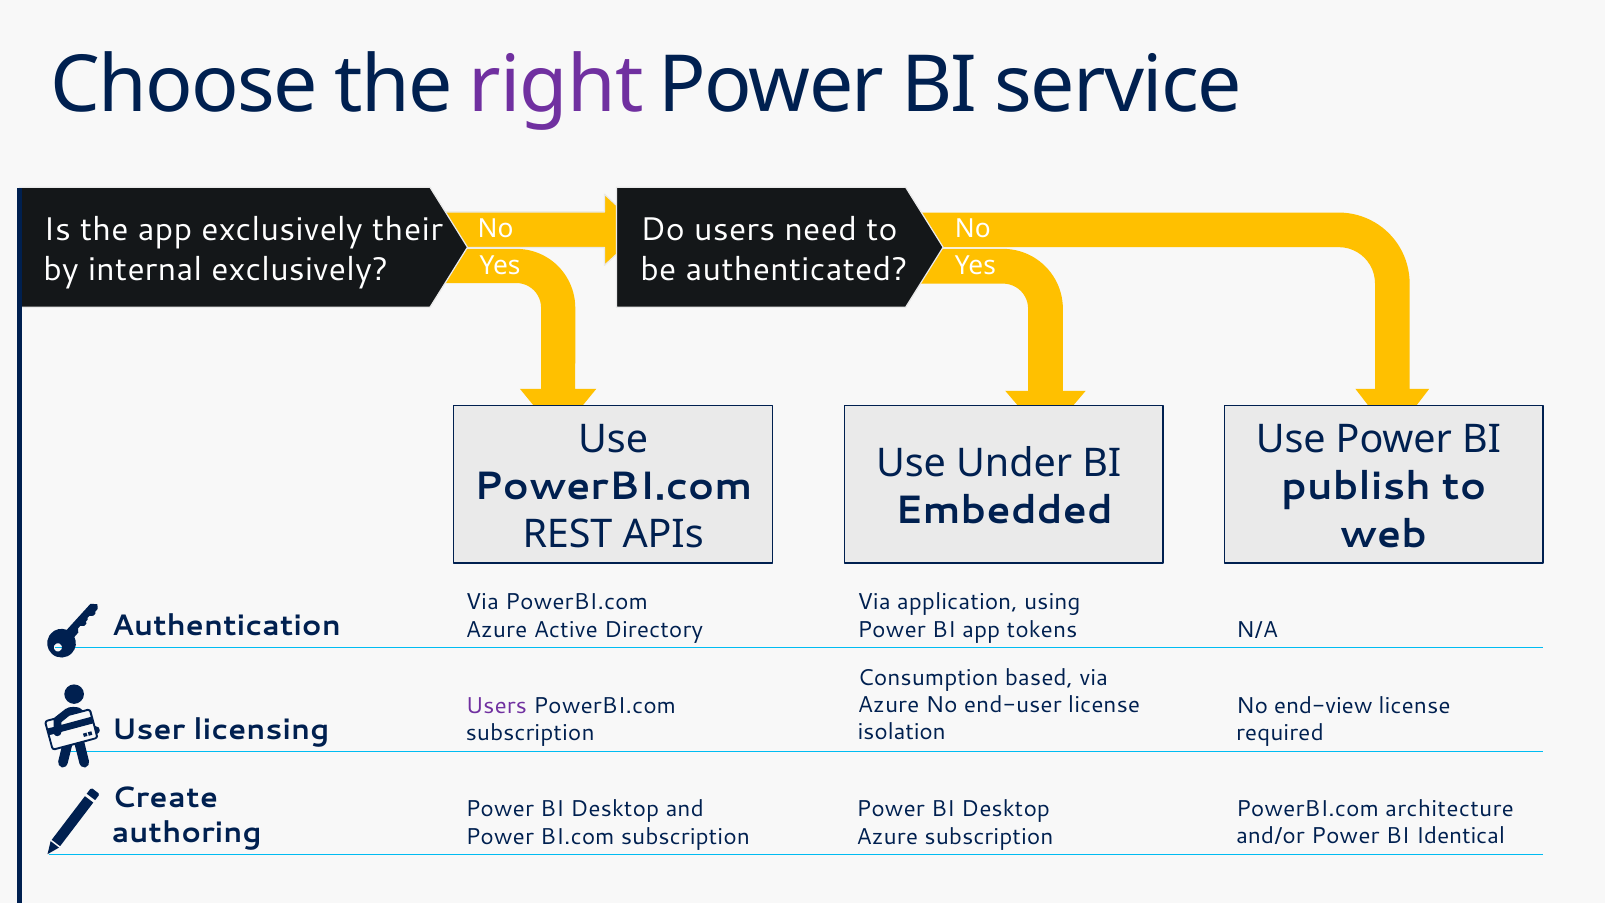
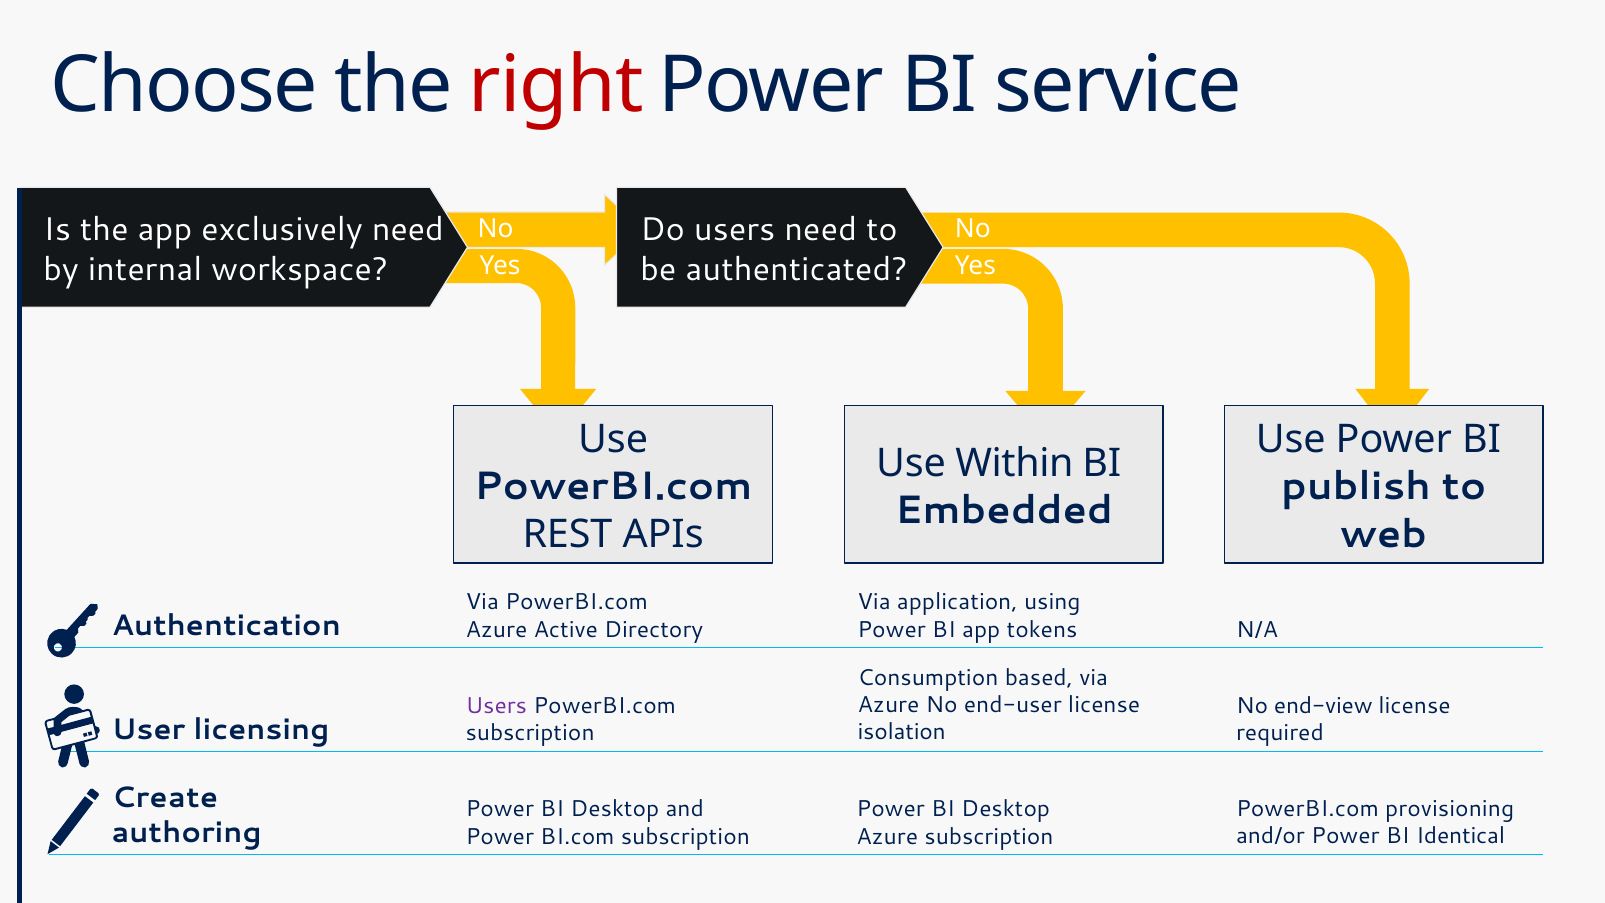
right colour: purple -> red (556, 86)
exclusively their: their -> need (408, 230)
internal exclusively: exclusively -> workspace (300, 269)
Under: Under -> Within (1014, 463)
architecture: architecture -> provisioning (1450, 808)
